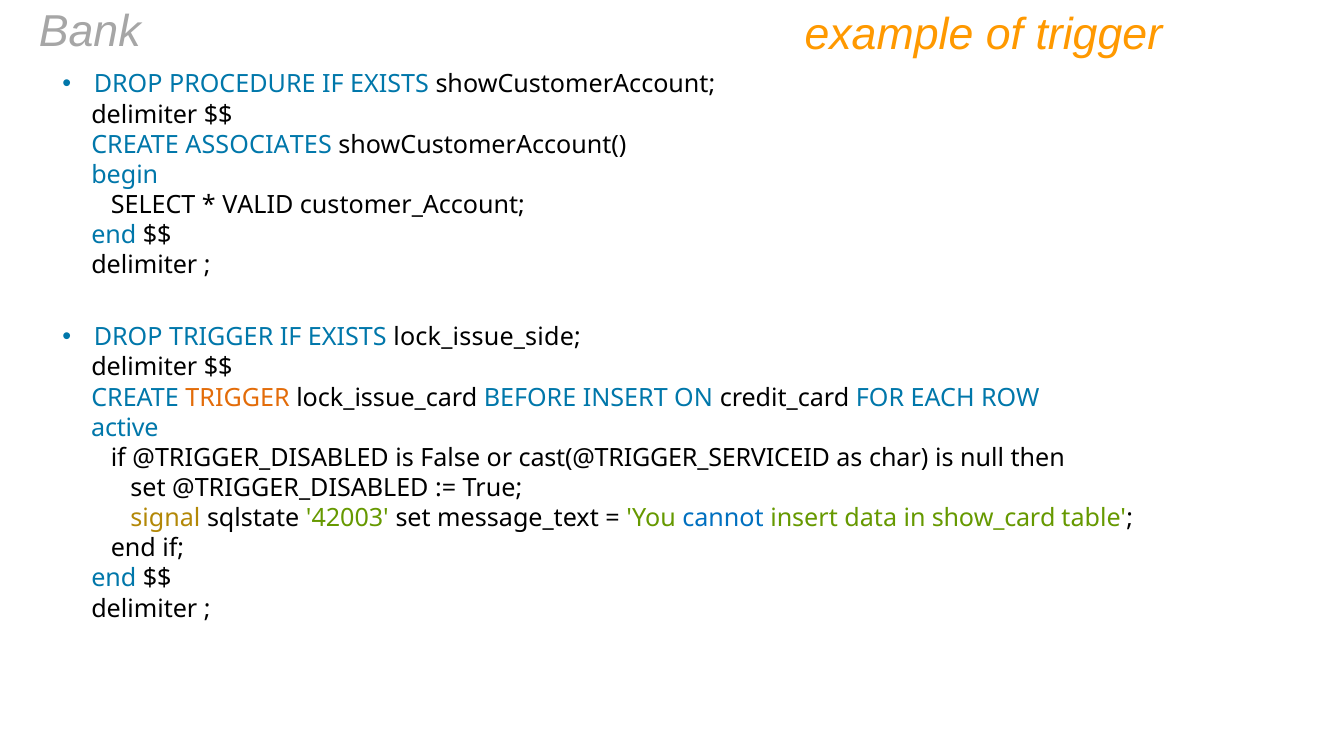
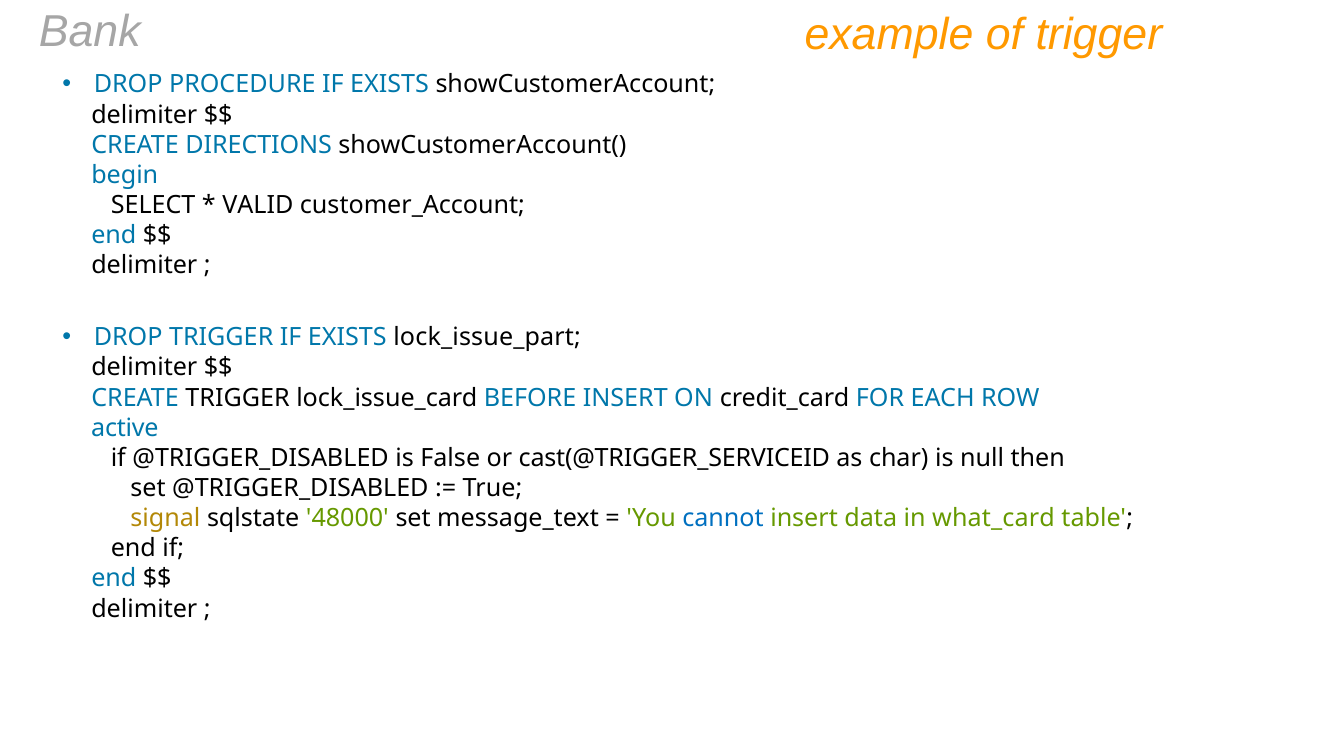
ASSOCIATES: ASSOCIATES -> DIRECTIONS (259, 145)
lock_issue_side: lock_issue_side -> lock_issue_part (487, 337)
TRIGGER colour: orange -> black (238, 398)
42003: 42003 -> 48000 (347, 518)
show_card: show_card -> what_card (993, 518)
